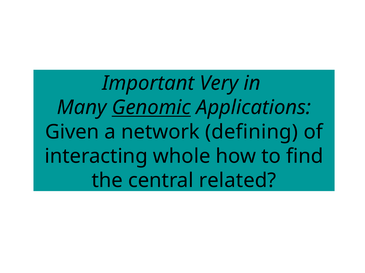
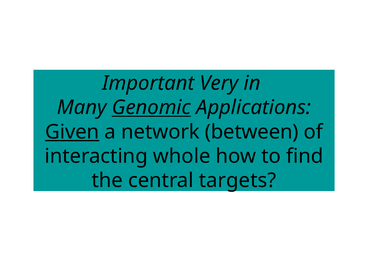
Given underline: none -> present (72, 132)
defining: defining -> between (252, 132)
related: related -> targets (238, 181)
